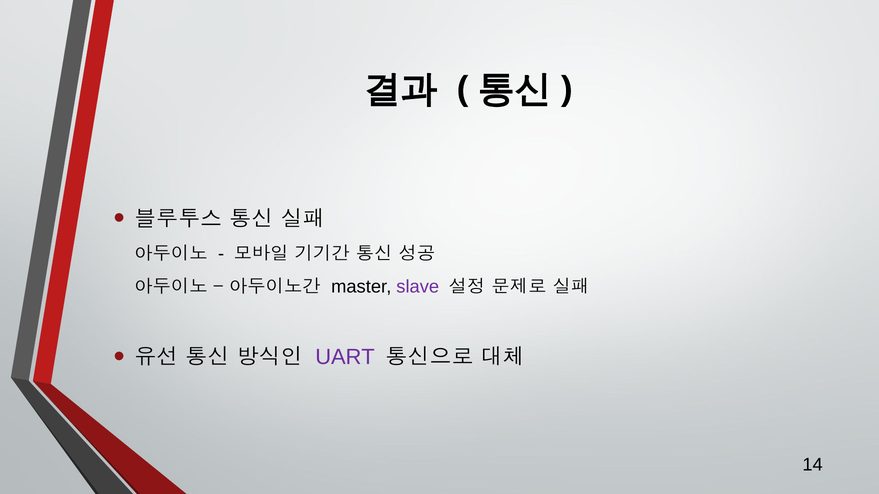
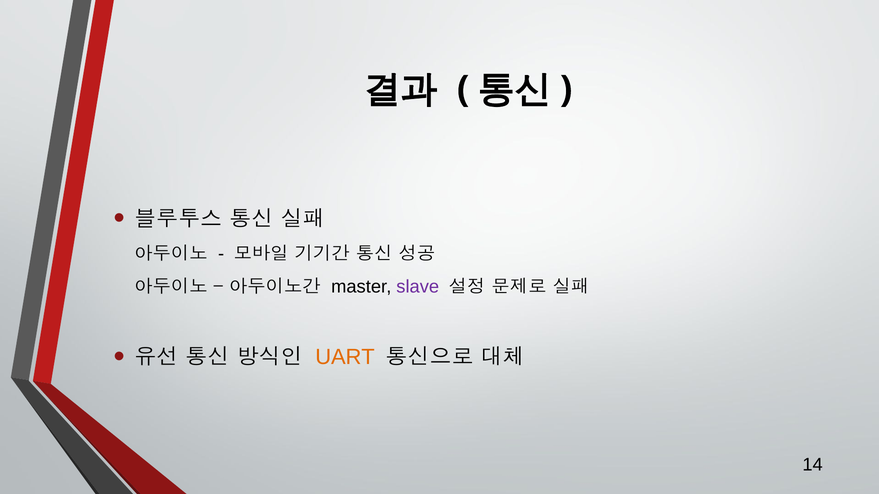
UART colour: purple -> orange (345, 358)
